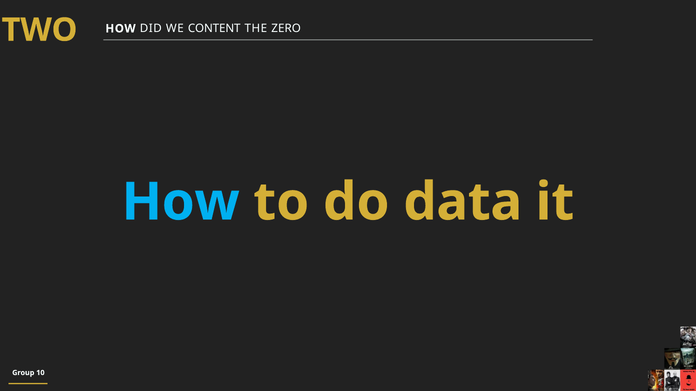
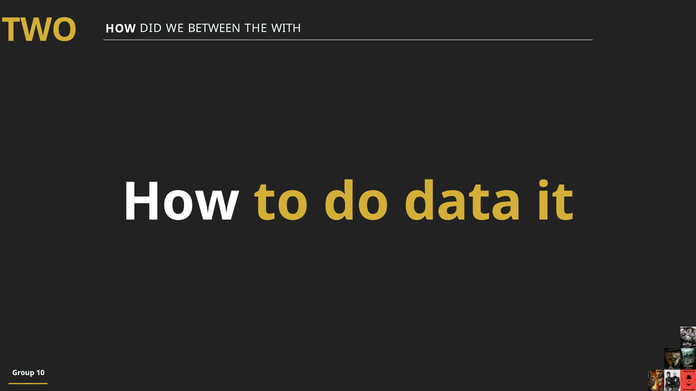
CONTENT: CONTENT -> BETWEEN (214, 29)
ZERO: ZERO -> WITH (286, 29)
How colour: light blue -> white (181, 202)
